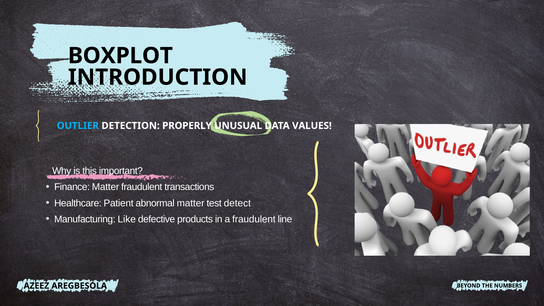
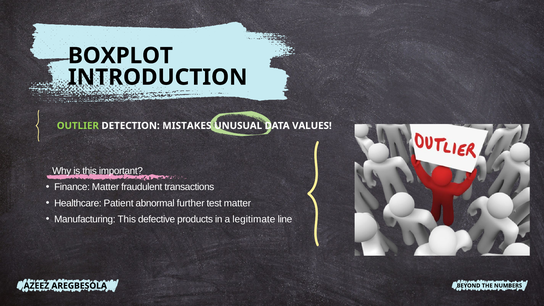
OUTLIER colour: light blue -> light green (78, 126)
PROPERLY: PROPERLY -> MISTAKES (187, 126)
abnormal matter: matter -> further (191, 203)
test detect: detect -> matter (237, 203)
Manufacturing Like: Like -> This (127, 219)
a fraudulent: fraudulent -> legitimate (254, 219)
